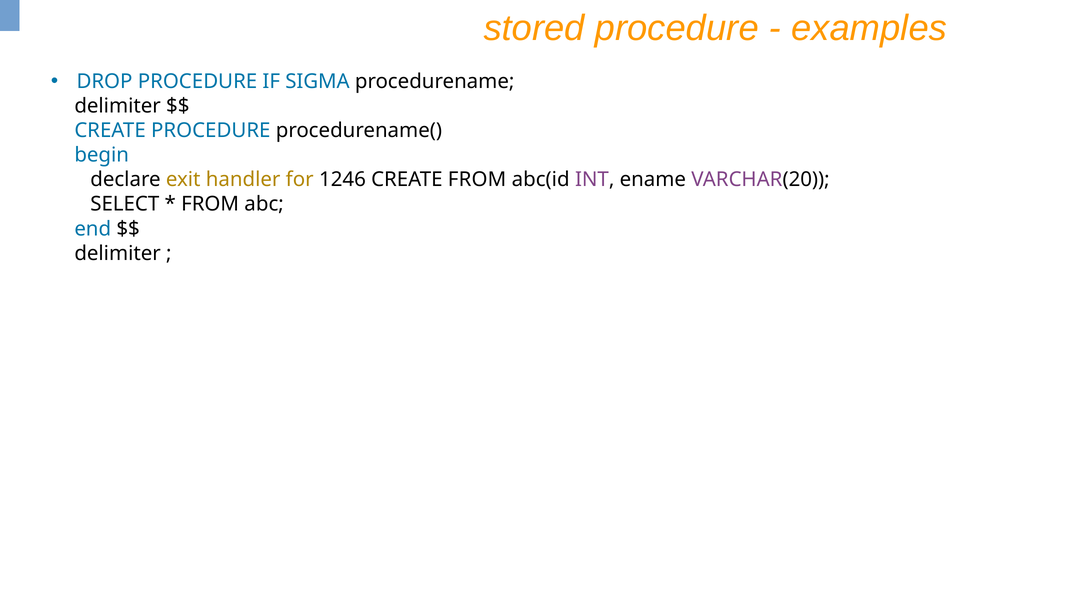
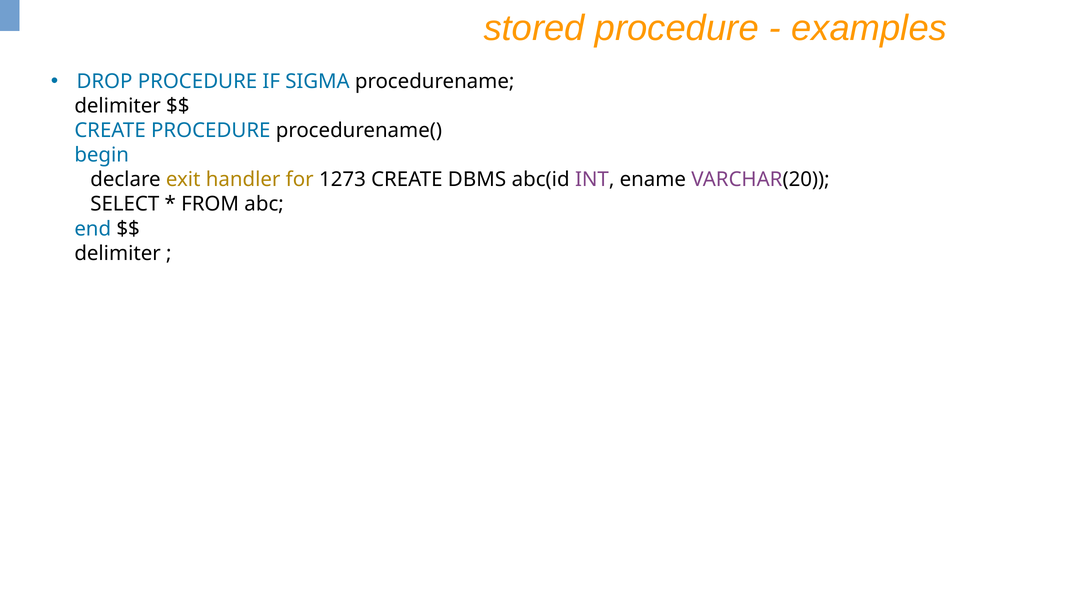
1246: 1246 -> 1273 (343, 180)
CREATE FROM: FROM -> DBMS (477, 180)
